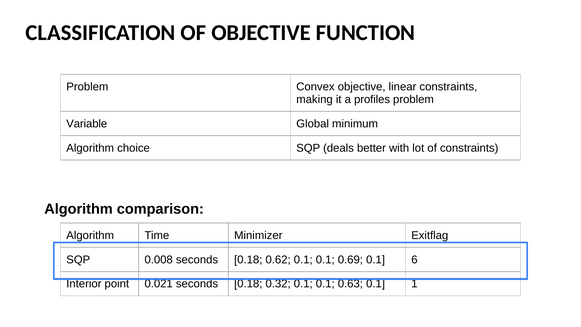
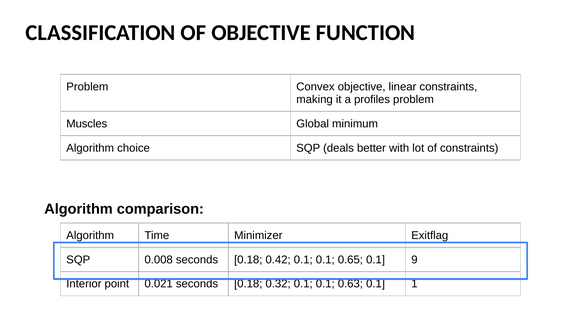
Variable: Variable -> Muscles (87, 124)
0.62: 0.62 -> 0.42 (278, 259)
0.69: 0.69 -> 0.65 (350, 259)
6: 6 -> 9 (414, 259)
